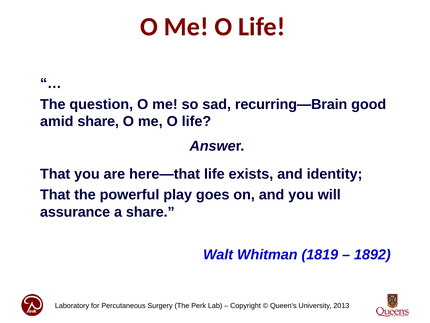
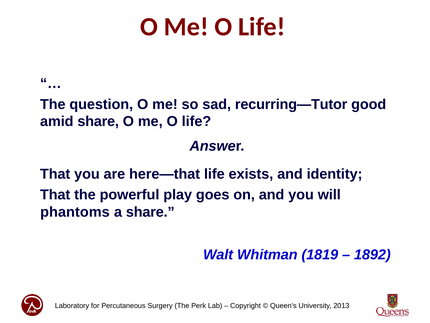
recurring—Brain: recurring—Brain -> recurring—Tutor (291, 104)
assurance: assurance -> phantoms (75, 212)
